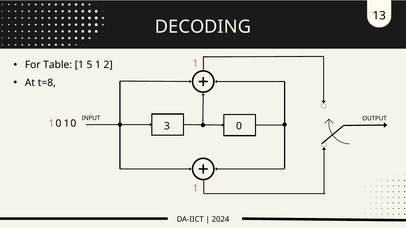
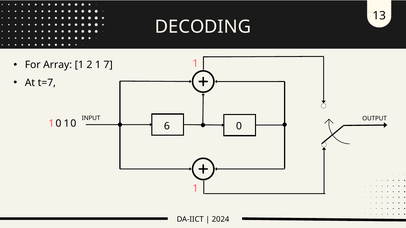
Table: Table -> Array (58, 65)
5: 5 -> 2 (89, 65)
2: 2 -> 7 (108, 65)
t=8: t=8 -> t=7 (47, 83)
3: 3 -> 6 (167, 126)
